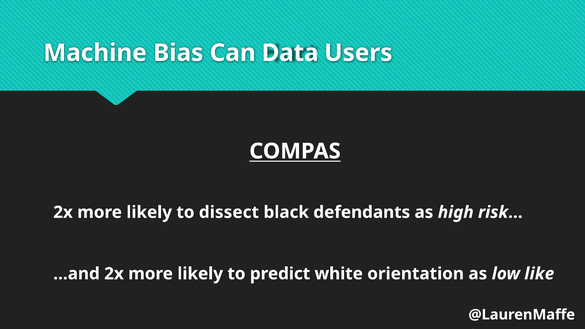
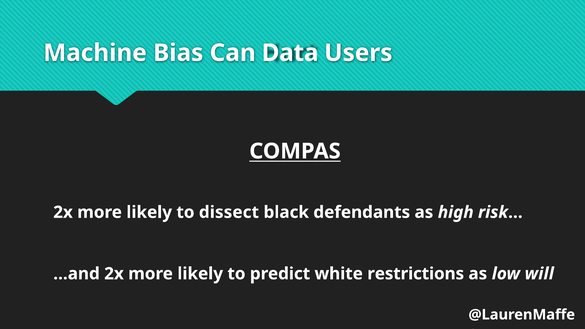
orientation: orientation -> restrictions (416, 274)
like: like -> will (539, 274)
